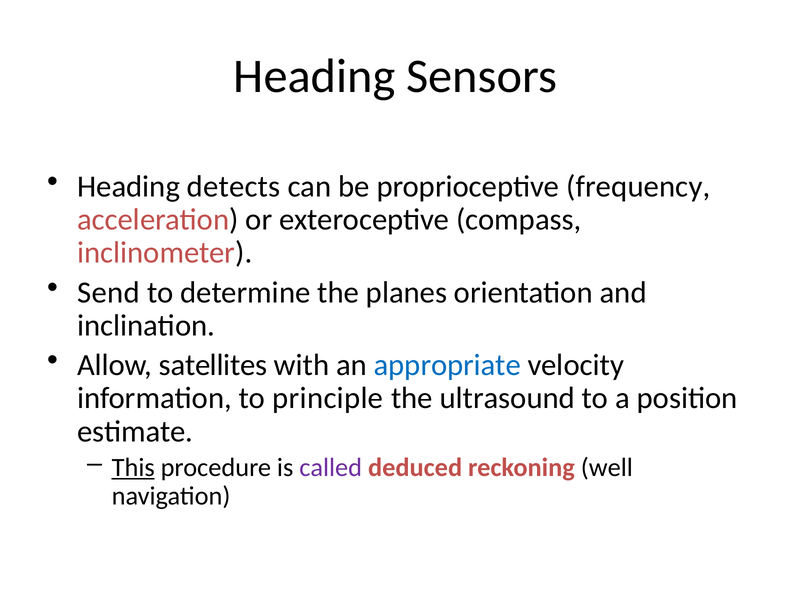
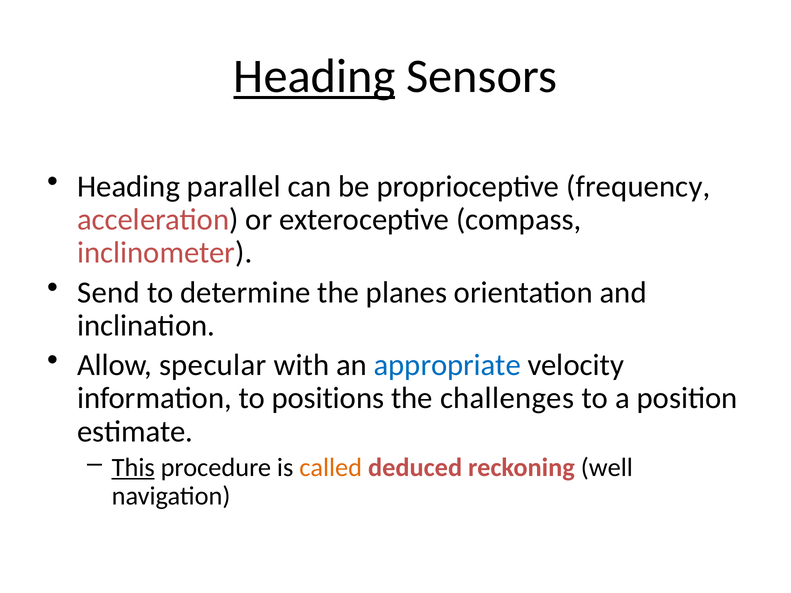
Heading underline: none -> present (314, 77)
detects: detects -> parallel (234, 186)
satellites: satellites -> specular (213, 365)
principle: principle -> positions (328, 398)
ultrasound: ultrasound -> challenges (507, 398)
called colour: purple -> orange (331, 468)
